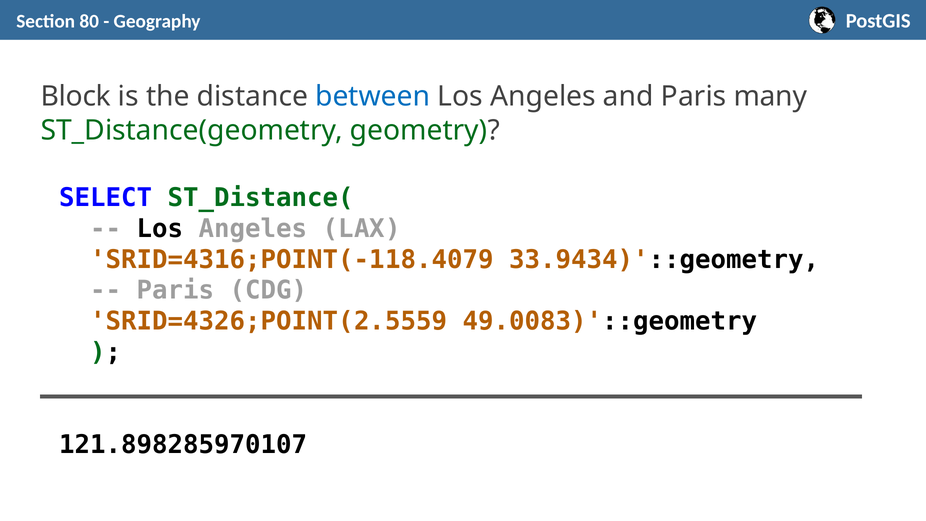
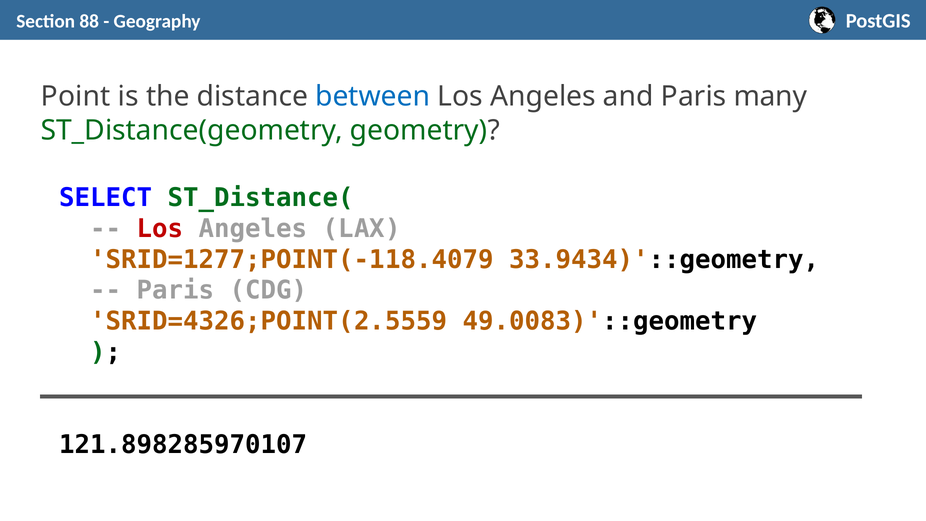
80: 80 -> 88 (89, 21)
Block: Block -> Point (76, 96)
Los colour: black -> red (160, 229)
SRID=4316;POINT(-118.4079: SRID=4316;POINT(-118.4079 -> SRID=1277;POINT(-118.4079 (292, 260)
